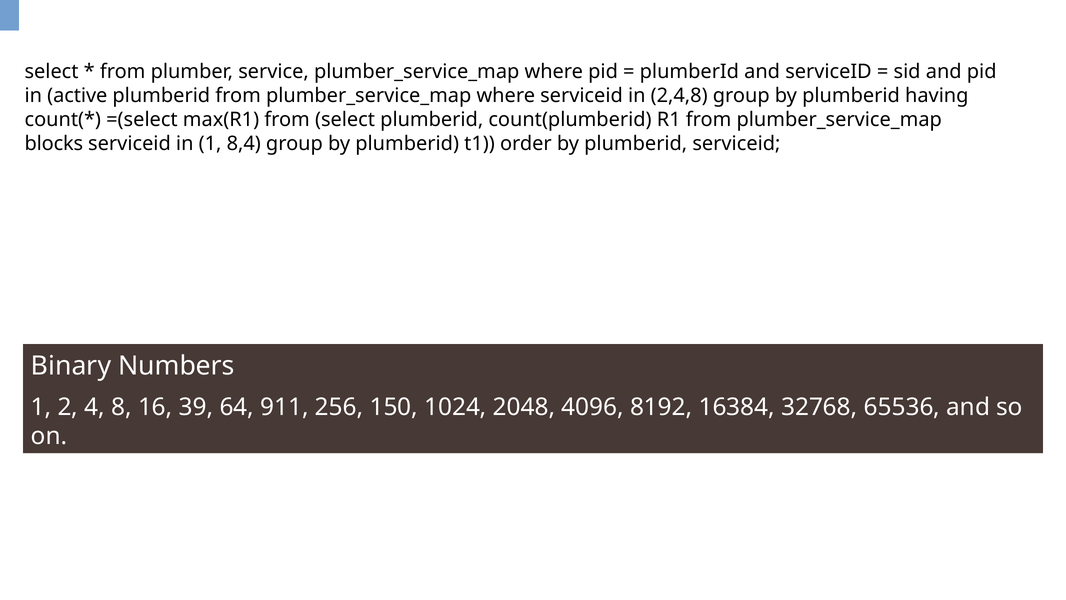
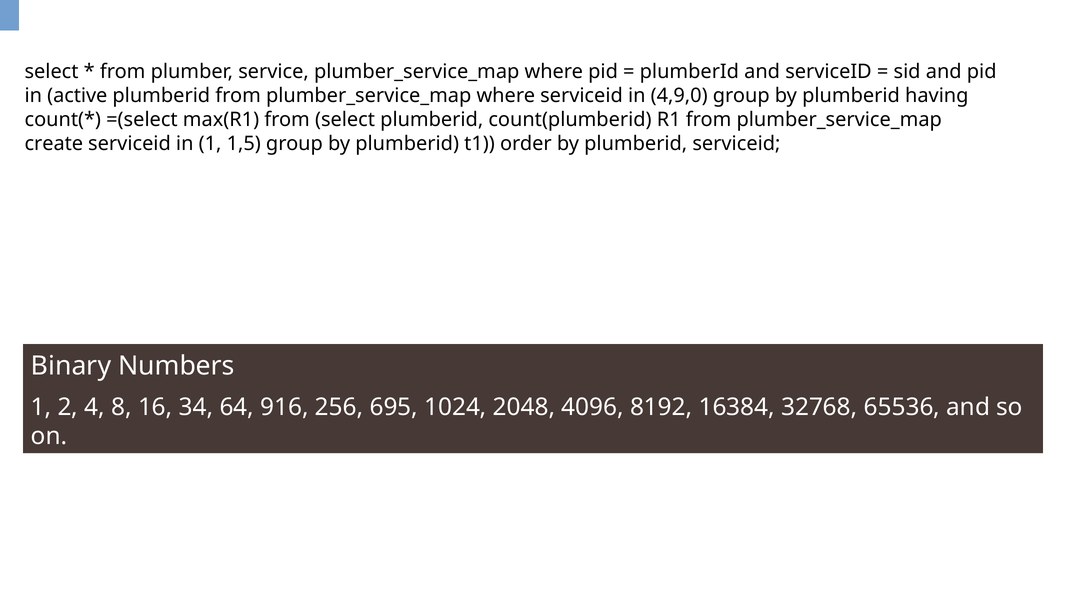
2,4,8: 2,4,8 -> 4,9,0 (679, 96)
blocks: blocks -> create (54, 144)
8,4: 8,4 -> 1,5 (244, 144)
39: 39 -> 34 (196, 407)
911: 911 -> 916 (284, 407)
150: 150 -> 695 (394, 407)
